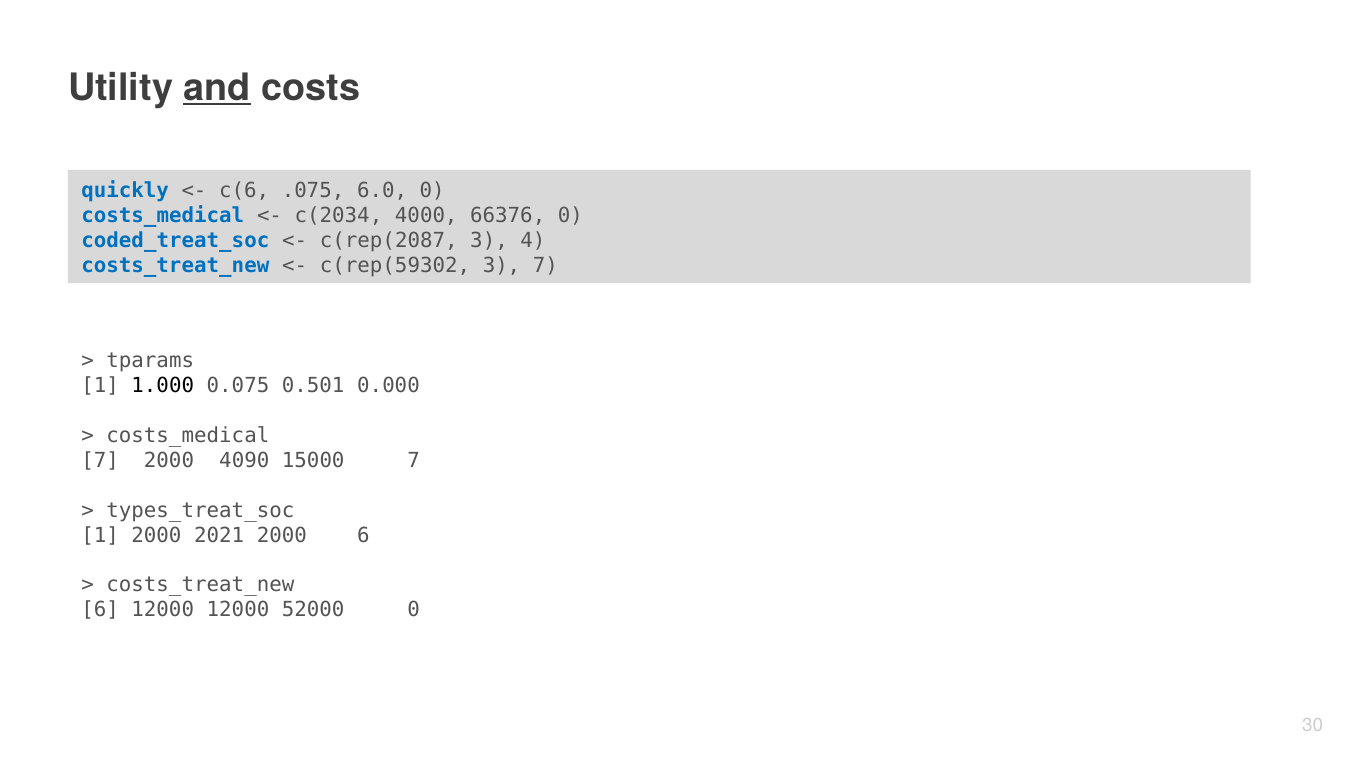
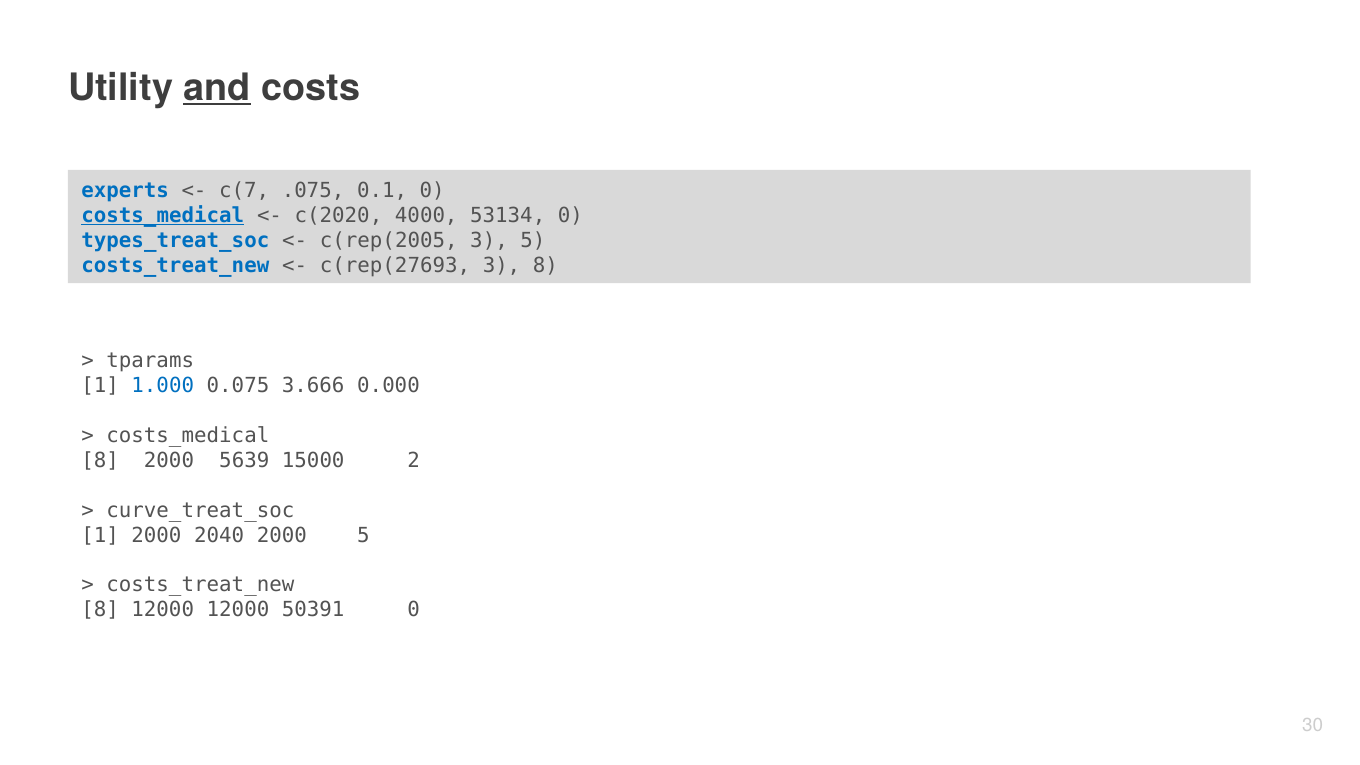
quickly: quickly -> experts (125, 191)
c(6: c(6 -> c(7 (244, 191)
6.0: 6.0 -> 0.1 (382, 191)
costs_medical underline: none -> present (163, 216)
c(2034: c(2034 -> c(2020 (338, 216)
66376: 66376 -> 53134 (508, 216)
coded_treat_soc: coded_treat_soc -> types_treat_soc (175, 240)
c(rep(2087: c(rep(2087 -> c(rep(2005 (389, 240)
3 4: 4 -> 5 (533, 240)
c(rep(59302: c(rep(59302 -> c(rep(27693 (395, 265)
3 7: 7 -> 8 (545, 265)
1.000 colour: black -> blue (163, 386)
0.501: 0.501 -> 3.666 (313, 386)
7: 7 -> 8 (100, 460)
4090: 4090 -> 5639 (244, 460)
15000 7: 7 -> 2 (414, 460)
types_treat_soc: types_treat_soc -> curve_treat_soc (200, 510)
2021: 2021 -> 2040 (219, 535)
2000 6: 6 -> 5 (363, 535)
6: 6 -> 8 (100, 610)
52000: 52000 -> 50391 (313, 610)
